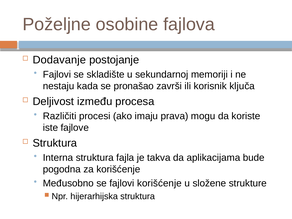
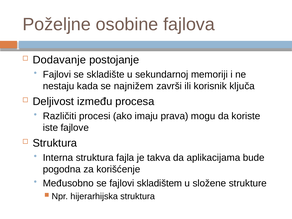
pronašao: pronašao -> najnižem (134, 86)
fajlovi korišćenje: korišćenje -> skladištem (159, 183)
